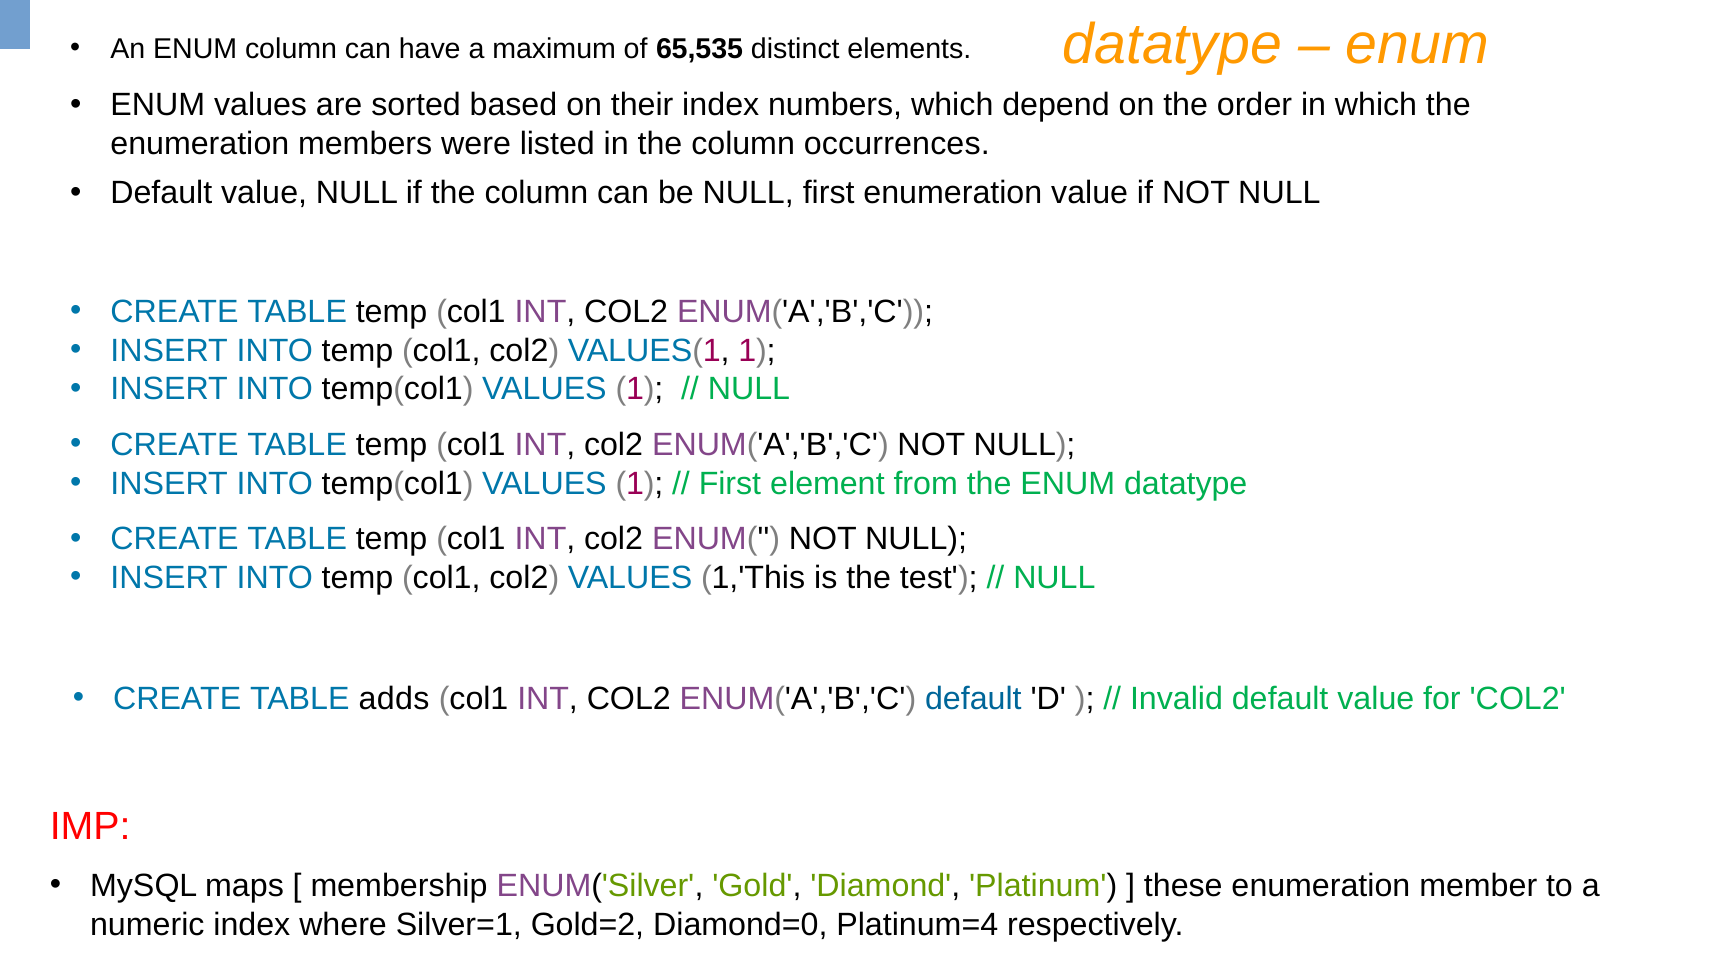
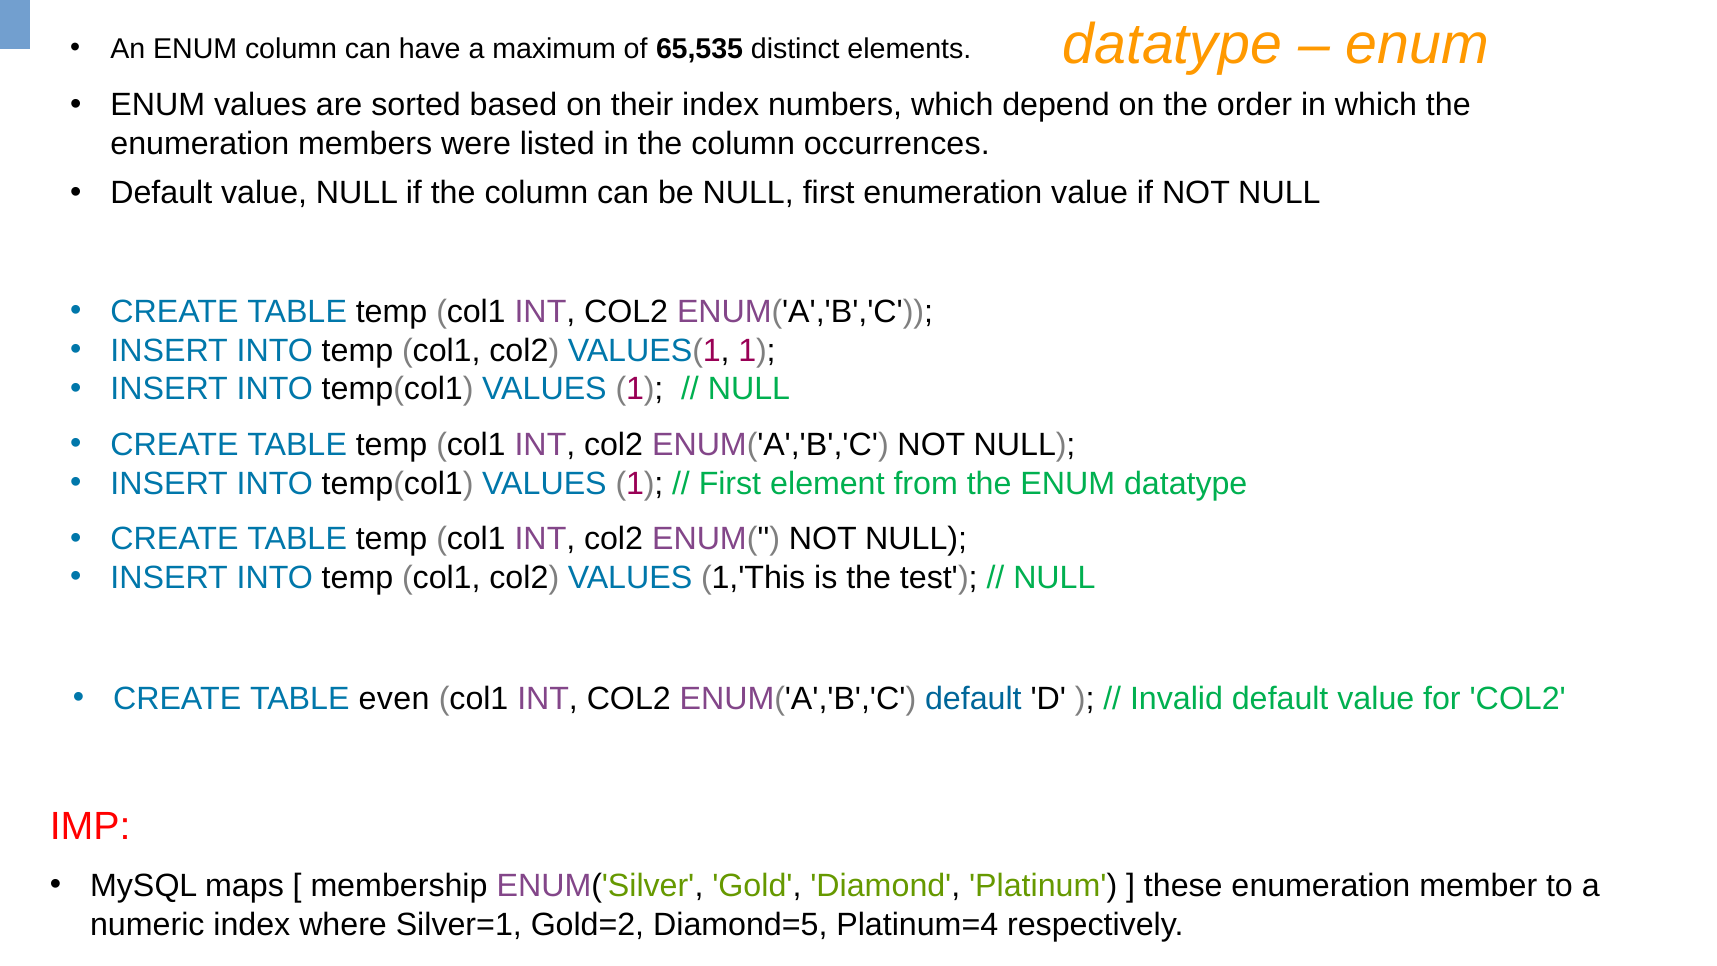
adds: adds -> even (394, 698)
Diamond=0: Diamond=0 -> Diamond=5 (740, 924)
